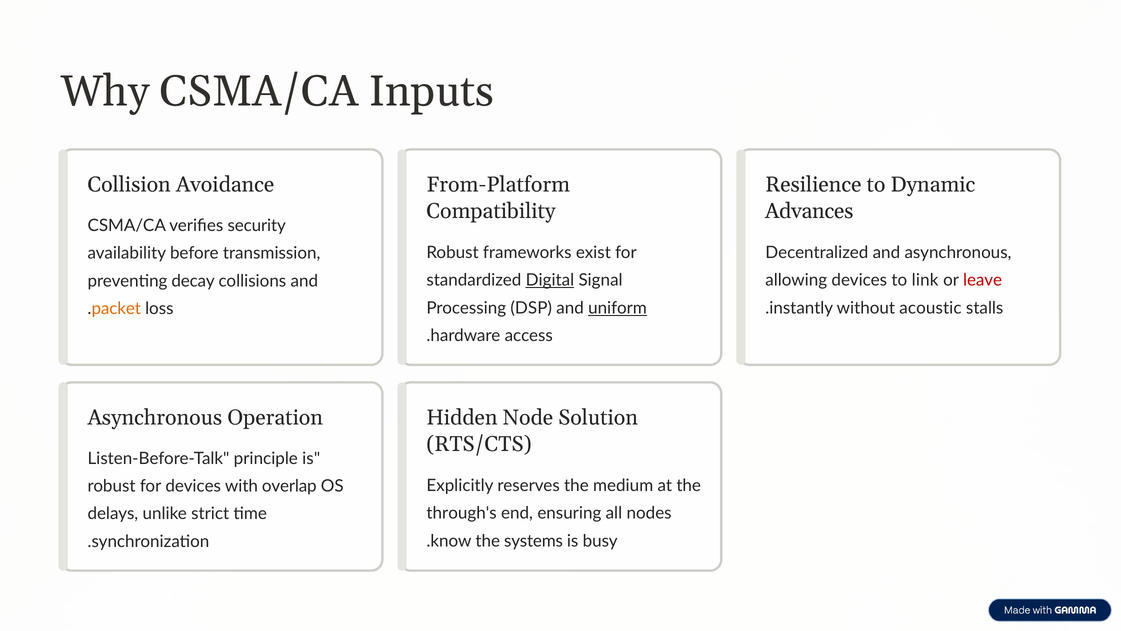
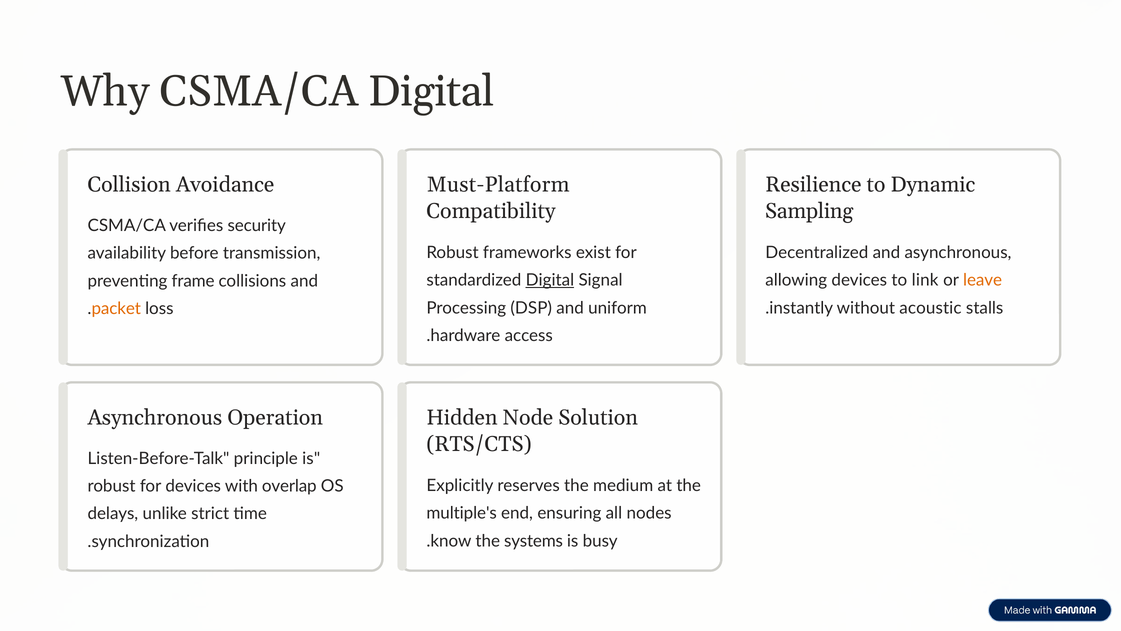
CSMA/CA Inputs: Inputs -> Digital (432, 91)
From-Platform: From-Platform -> Must-Platform (498, 184)
Advances: Advances -> Sampling (809, 211)
leave colour: red -> orange (983, 280)
decay: decay -> frame (193, 281)
uniform underline: present -> none (618, 308)
through's: through's -> multiple's (462, 513)
